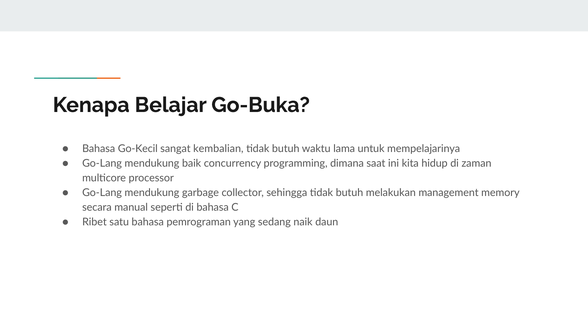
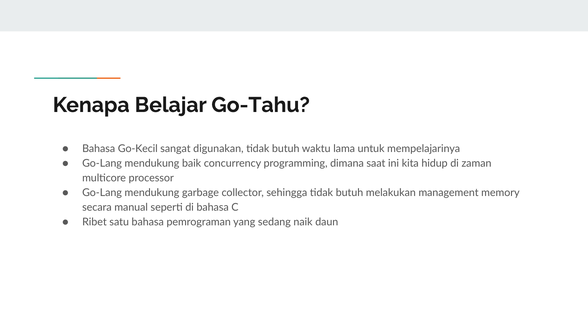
Go-Buka: Go-Buka -> Go-Tahu (261, 105)
kembalian: kembalian -> digunakan (218, 149)
